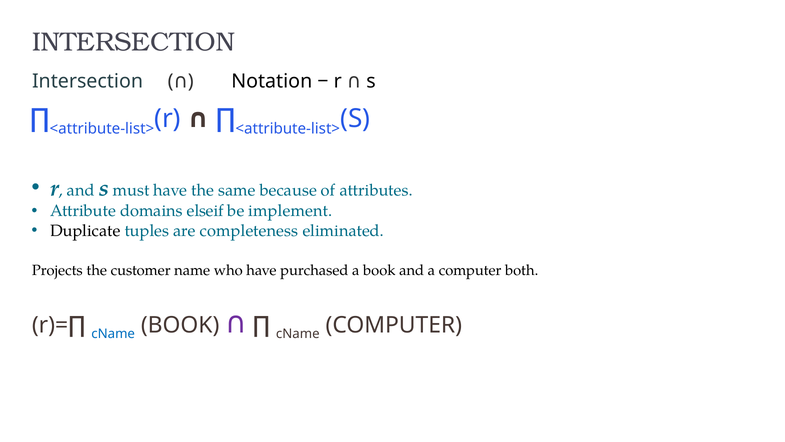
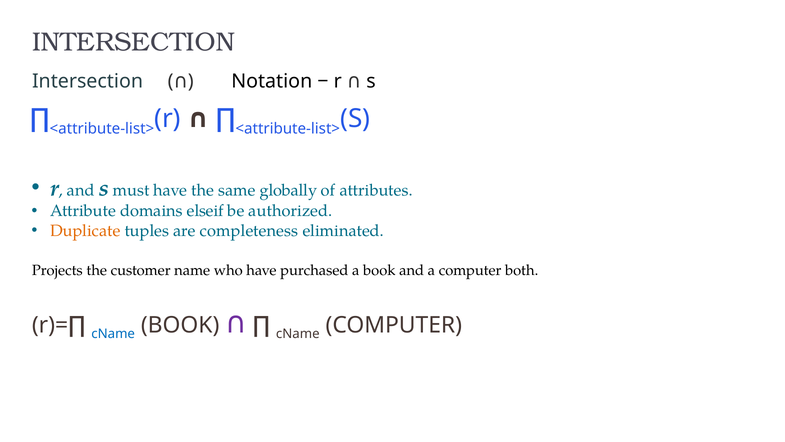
because: because -> globally (288, 190)
implement: implement -> authorized (290, 211)
Duplicate colour: black -> orange (85, 231)
